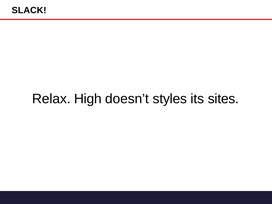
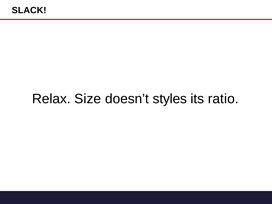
High: High -> Size (88, 99)
sites: sites -> ratio (223, 99)
